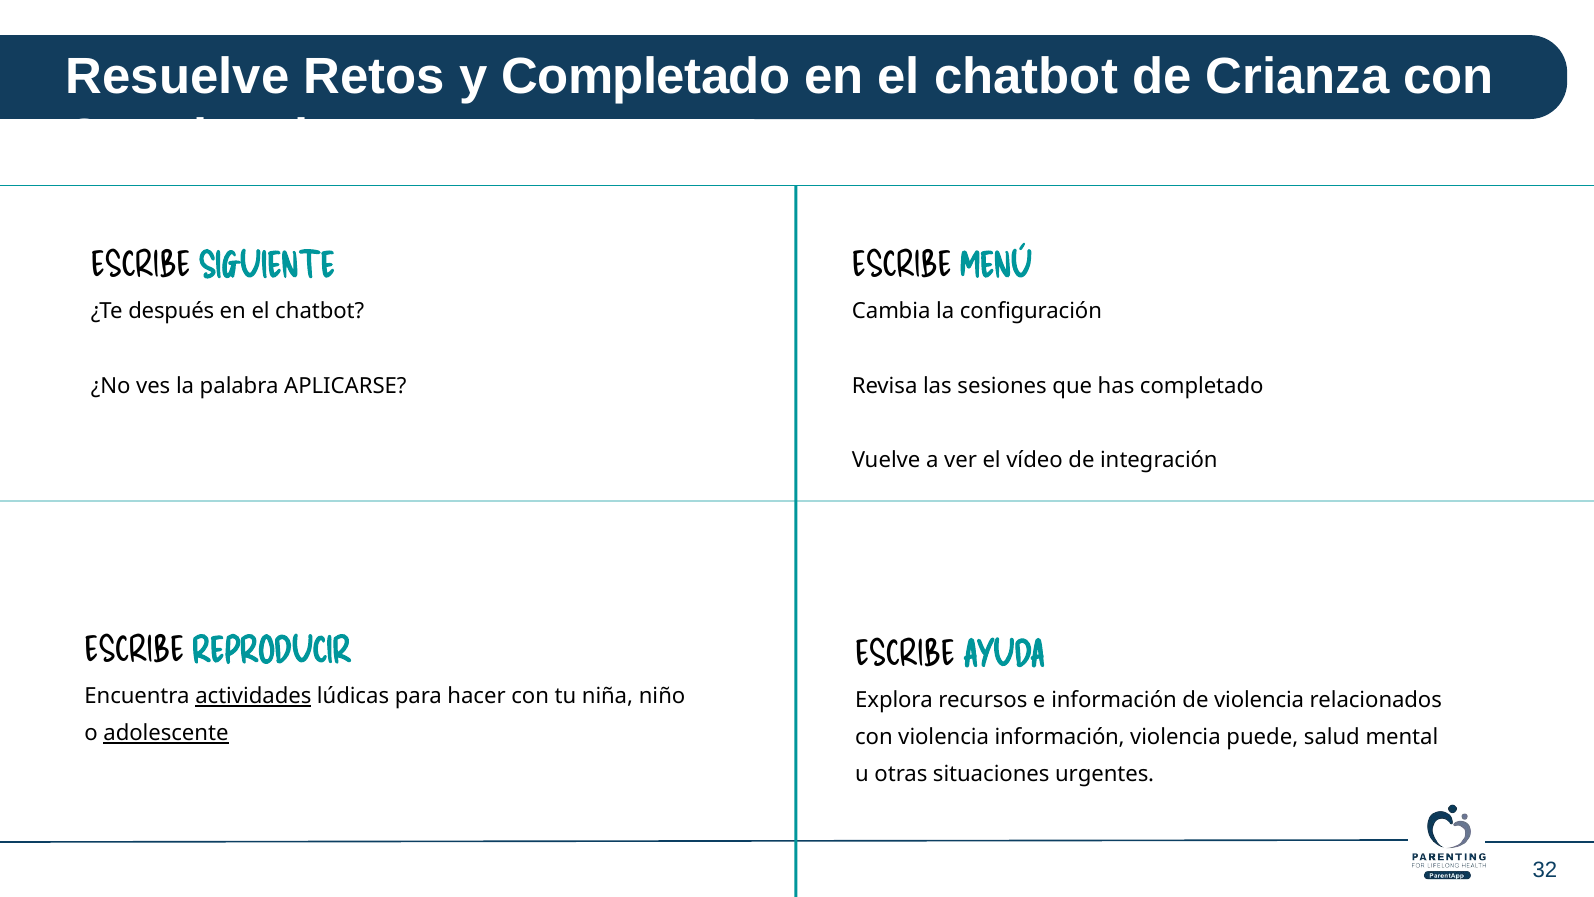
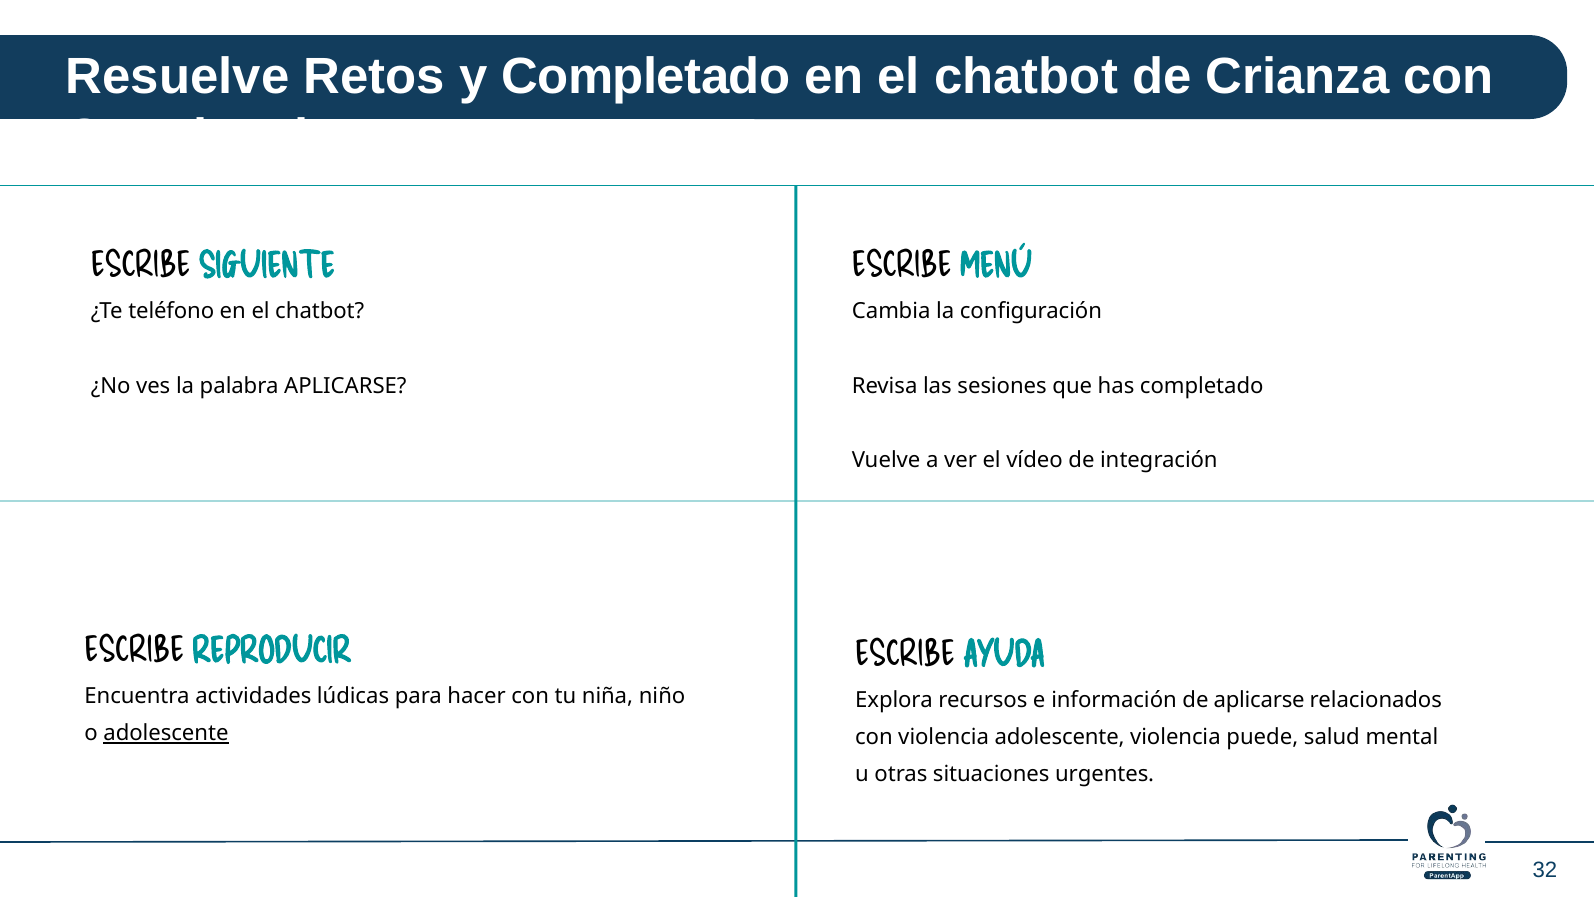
después: después -> teléfono (171, 311)
actividades underline: present -> none (253, 696)
de violencia: violencia -> aplicarse (1259, 700)
violencia información: información -> adolescente (1060, 737)
